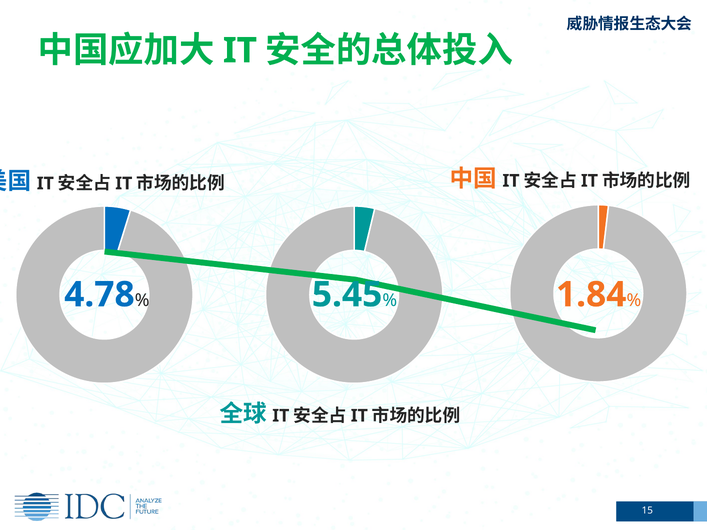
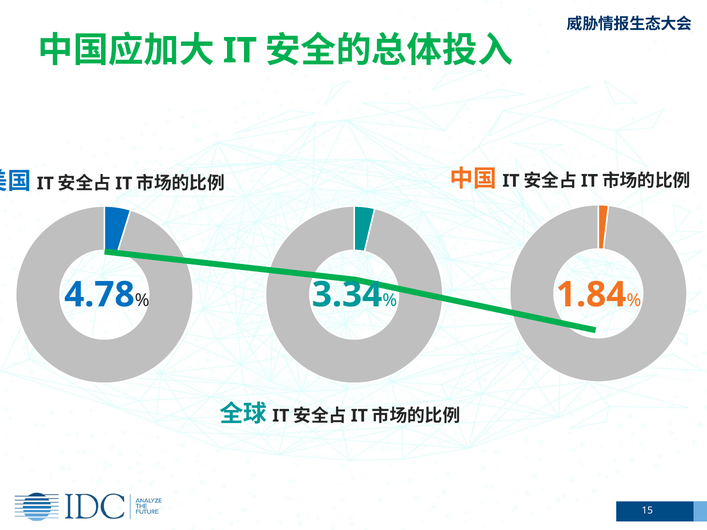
5.45: 5.45 -> 3.34 (347, 295)
